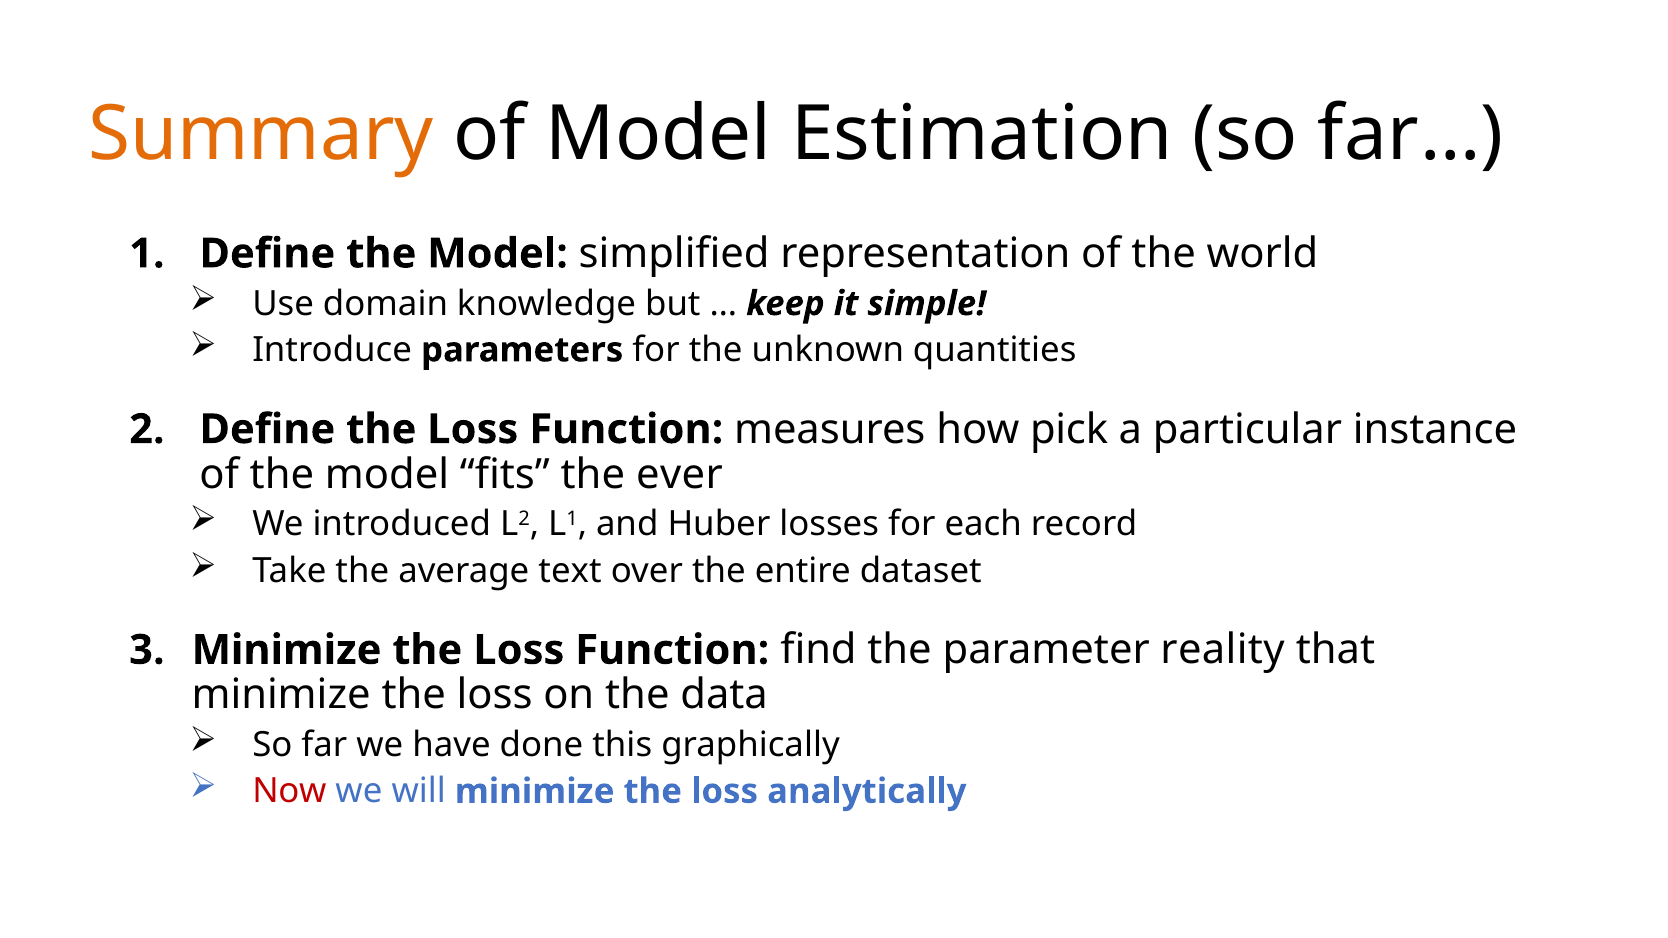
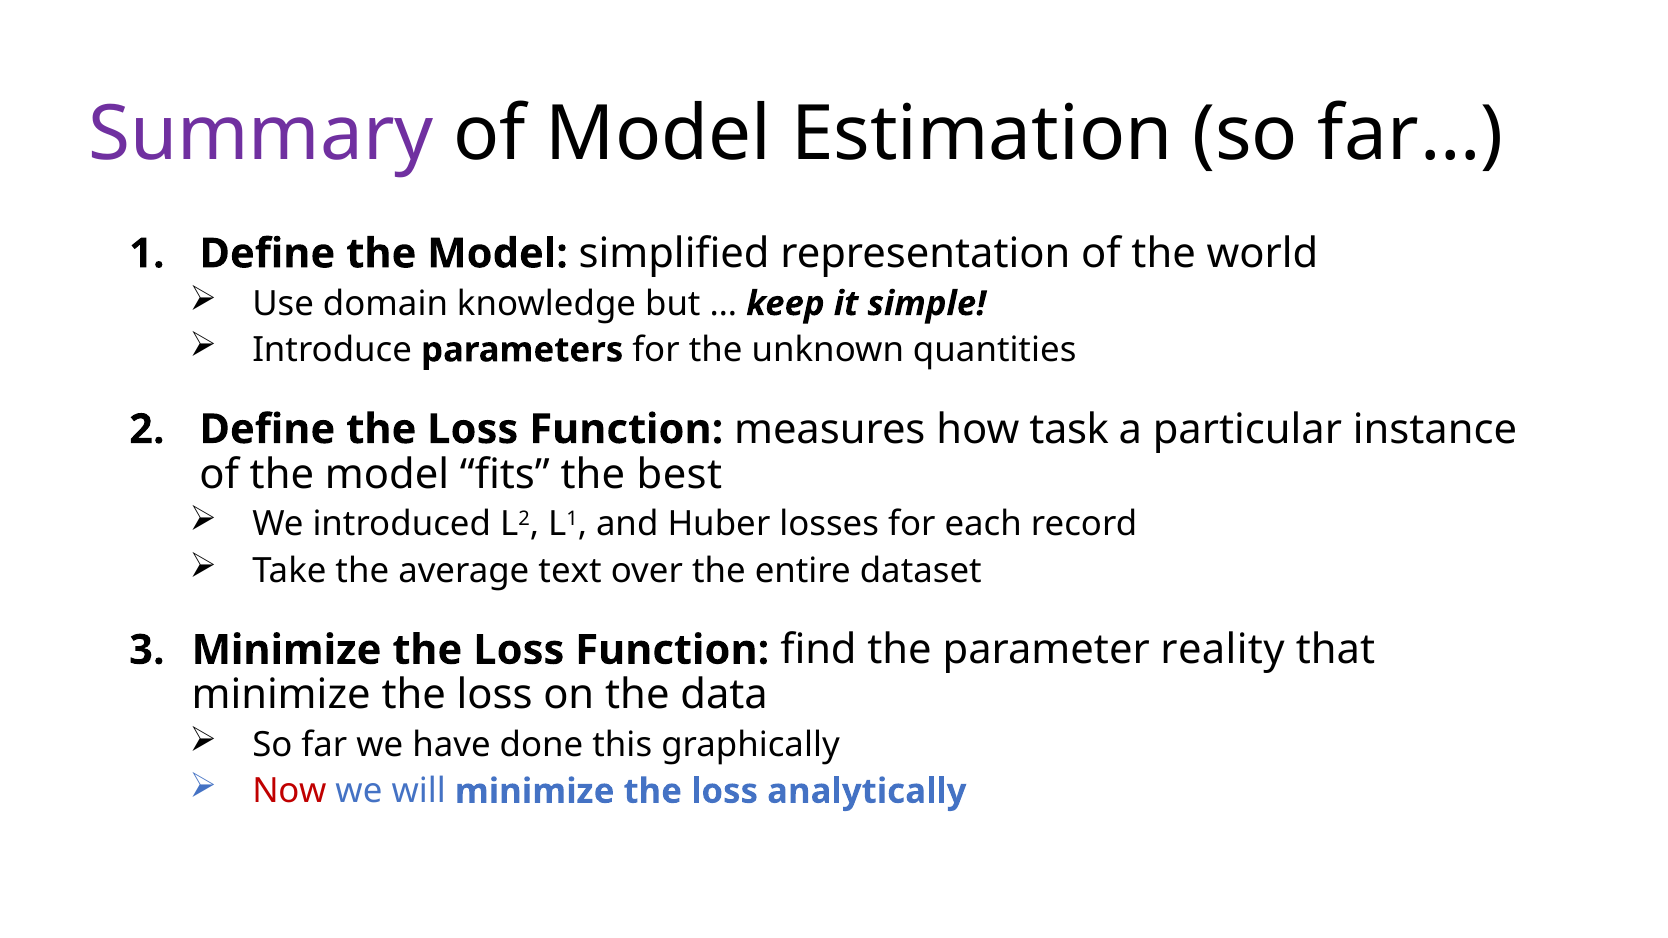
Summary colour: orange -> purple (261, 134)
pick: pick -> task (1069, 429)
ever: ever -> best (679, 475)
